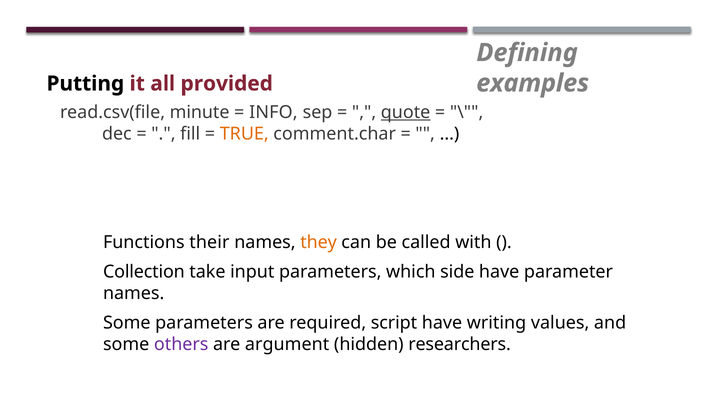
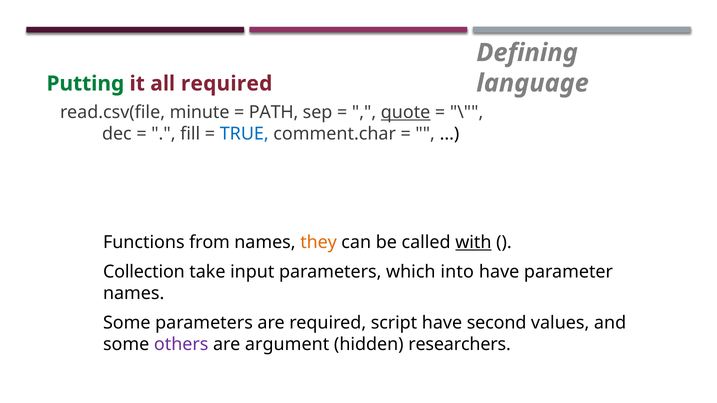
examples: examples -> language (533, 83)
Putting colour: black -> green (85, 84)
all provided: provided -> required (227, 84)
INFO: INFO -> PATH (274, 112)
TRUE colour: orange -> blue (244, 134)
their: their -> from (210, 242)
with underline: none -> present (473, 242)
side: side -> into (457, 272)
writing: writing -> second (497, 323)
